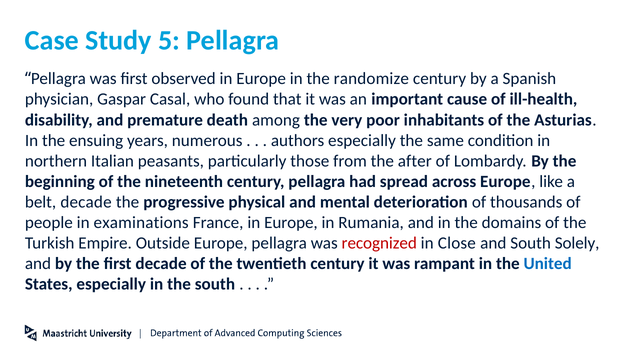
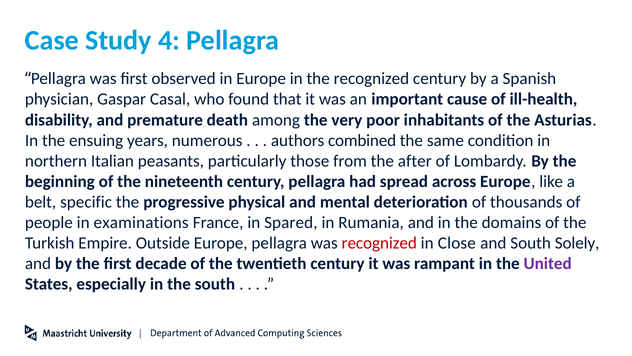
5: 5 -> 4 (169, 40)
the randomize: randomize -> recognized (371, 79)
authors especially: especially -> combined (362, 140)
belt decade: decade -> specific (86, 202)
France in Europe: Europe -> Spared (291, 222)
United colour: blue -> purple (548, 263)
